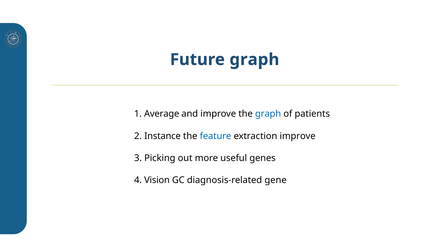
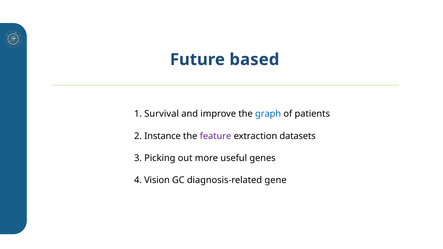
Future graph: graph -> based (254, 60)
Average: Average -> Survival (162, 114)
feature colour: blue -> purple (216, 136)
extraction improve: improve -> datasets (298, 136)
